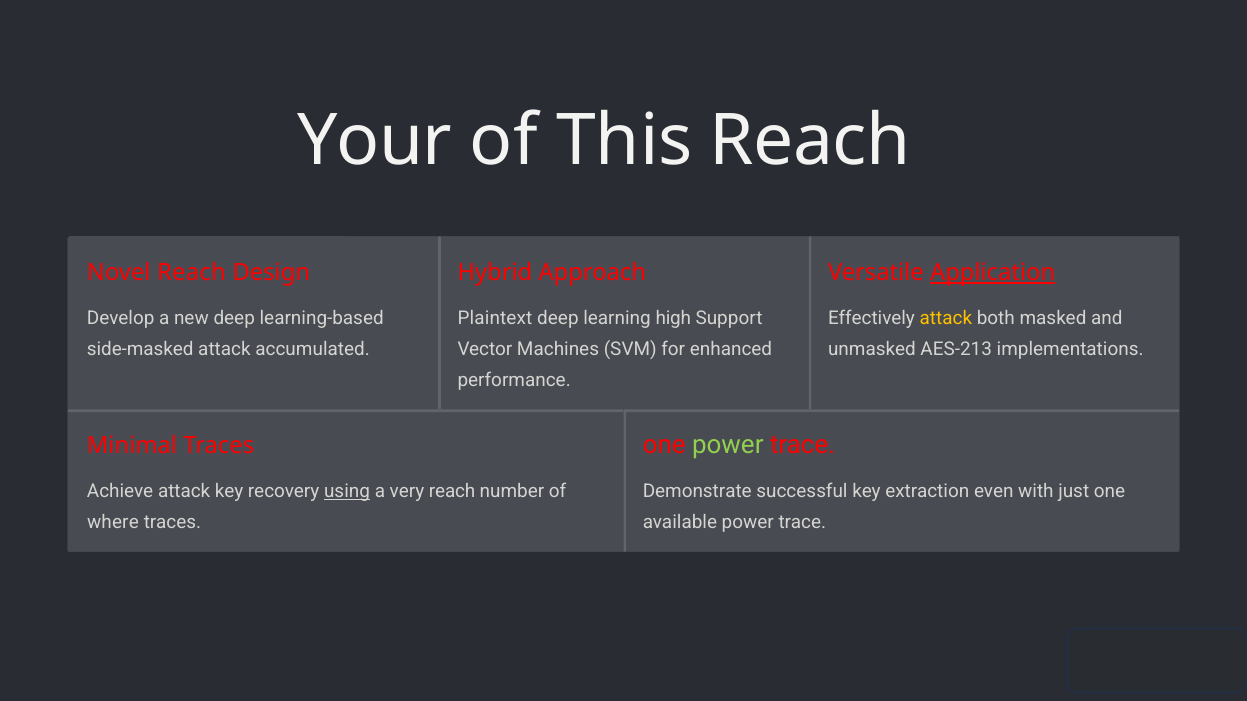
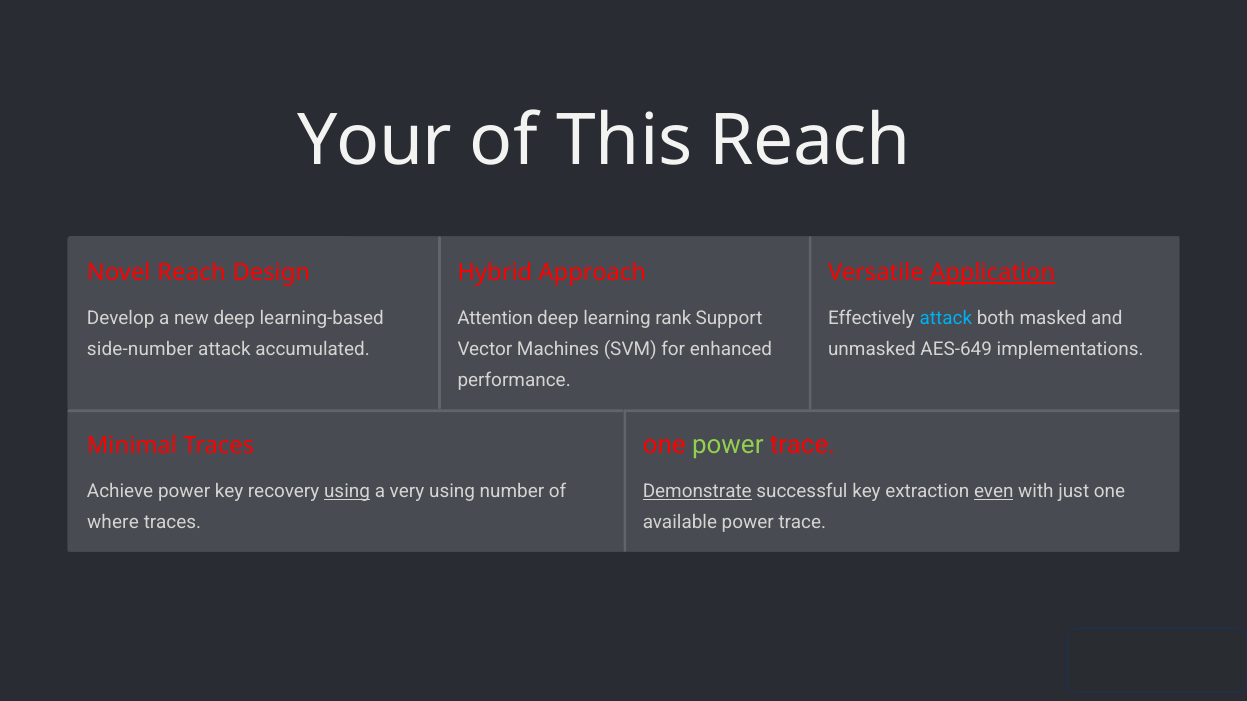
Plaintext: Plaintext -> Attention (495, 318)
high: high -> rank (673, 318)
attack colour: yellow -> light blue (946, 318)
side-masked: side-masked -> side-number (140, 349)
AES-213: AES-213 -> AES-649 (956, 349)
Achieve attack: attack -> power (184, 492)
very reach: reach -> using (452, 492)
Demonstrate underline: none -> present (697, 492)
even underline: none -> present (994, 492)
